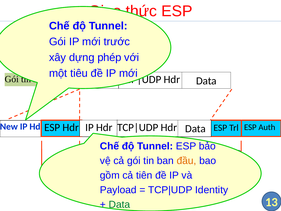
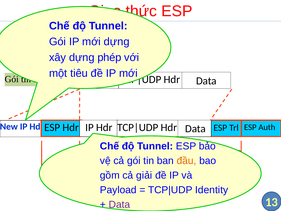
mới trước: trước -> dựng (117, 42)
tiên: tiên -> giải (144, 175)
Data colour: green -> purple (119, 204)
